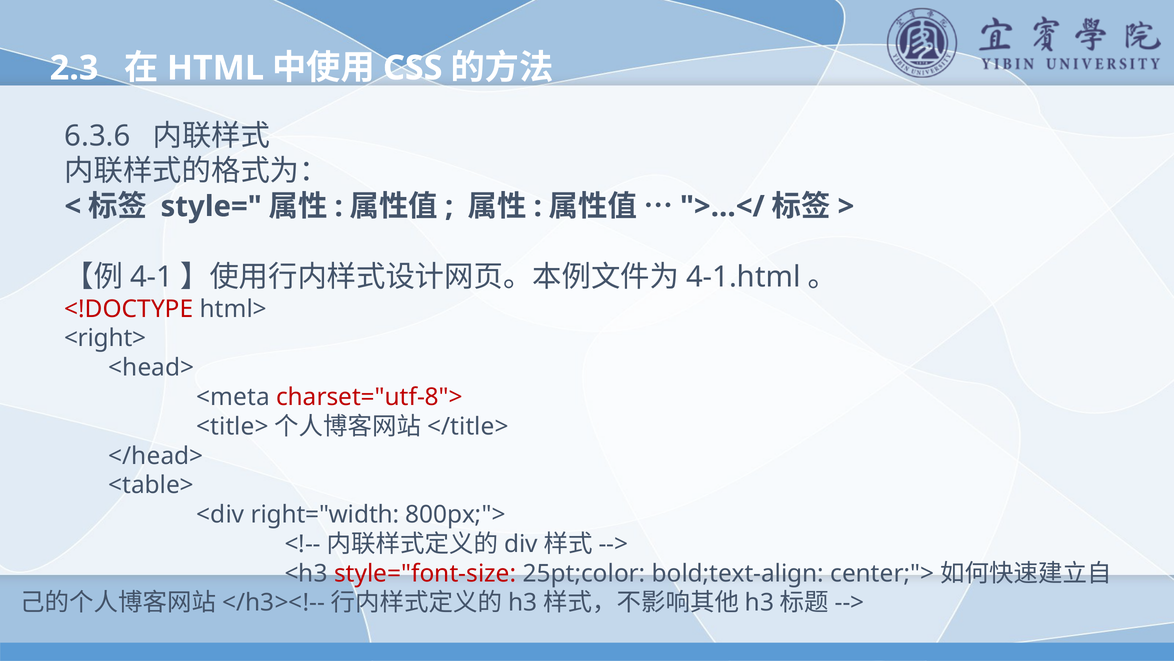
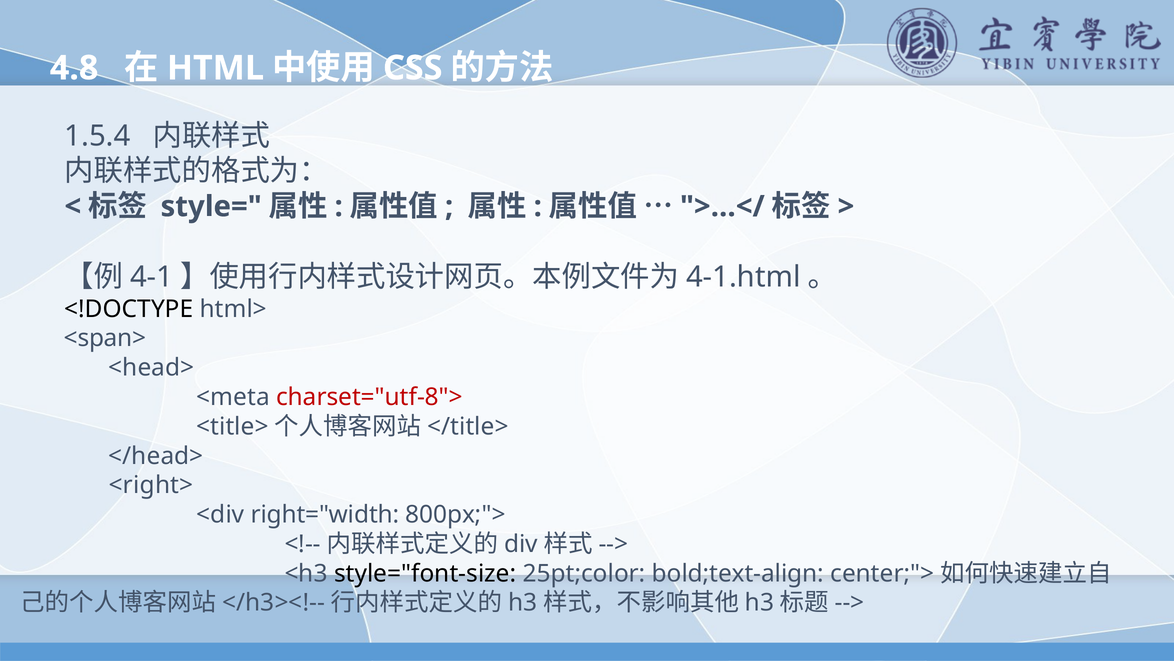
2.3: 2.3 -> 4.8 (74, 68)
6.3.6: 6.3.6 -> 1.5.4 (97, 136)
<!DOCTYPE colour: red -> black (129, 309)
<right>: <right> -> <span> (105, 338)
<table>: <table> -> <right> (151, 485)
style="font-size colour: red -> black (425, 573)
